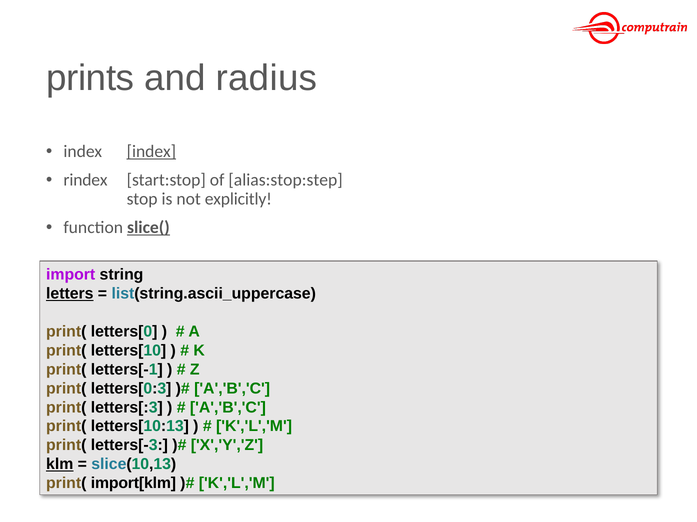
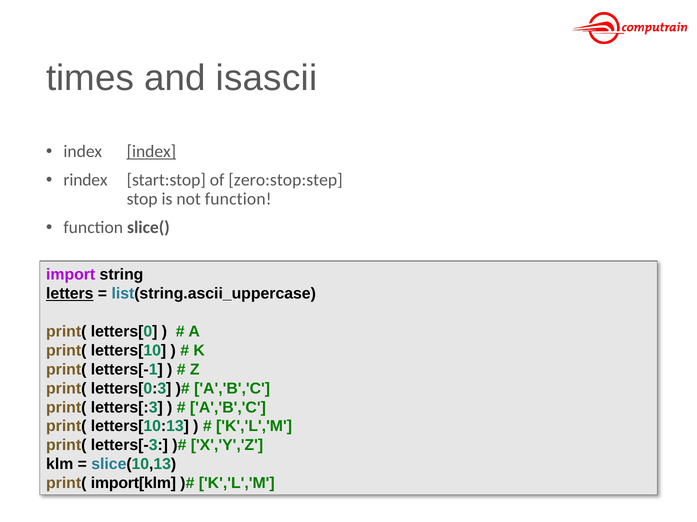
prints: prints -> times (90, 78)
radius: radius -> isascii (267, 78)
alias:stop:step: alias:stop:step -> zero:stop:step (286, 180)
not explicitly: explicitly -> function (238, 199)
slice( underline: present -> none (148, 228)
klm underline: present -> none (60, 465)
